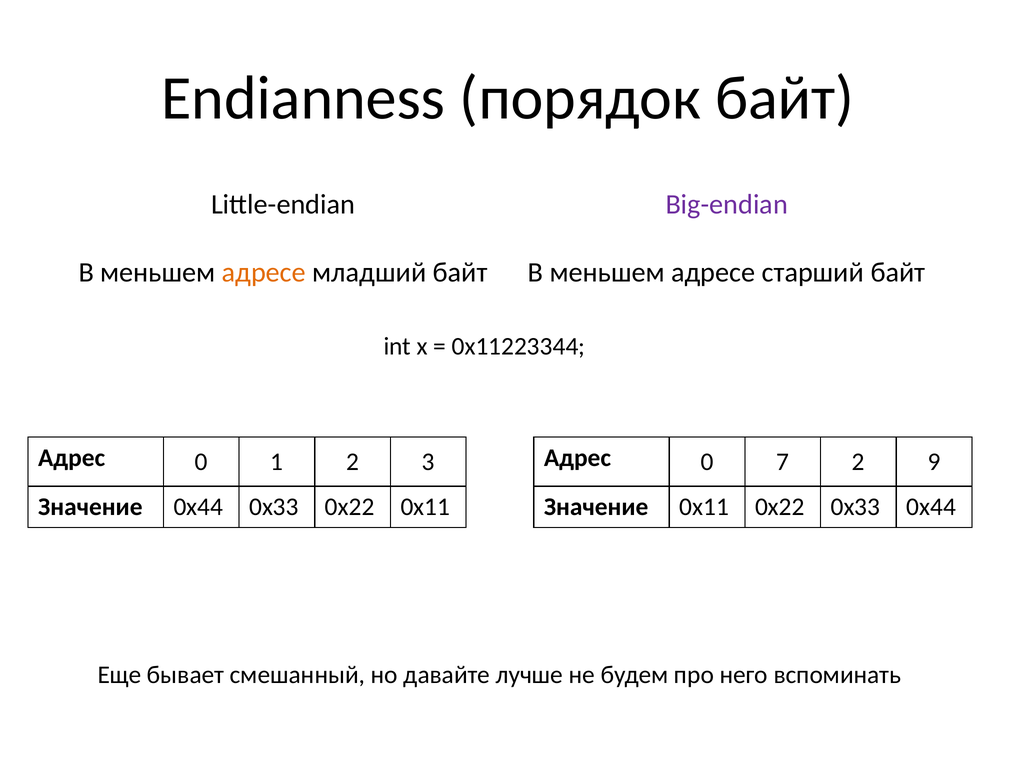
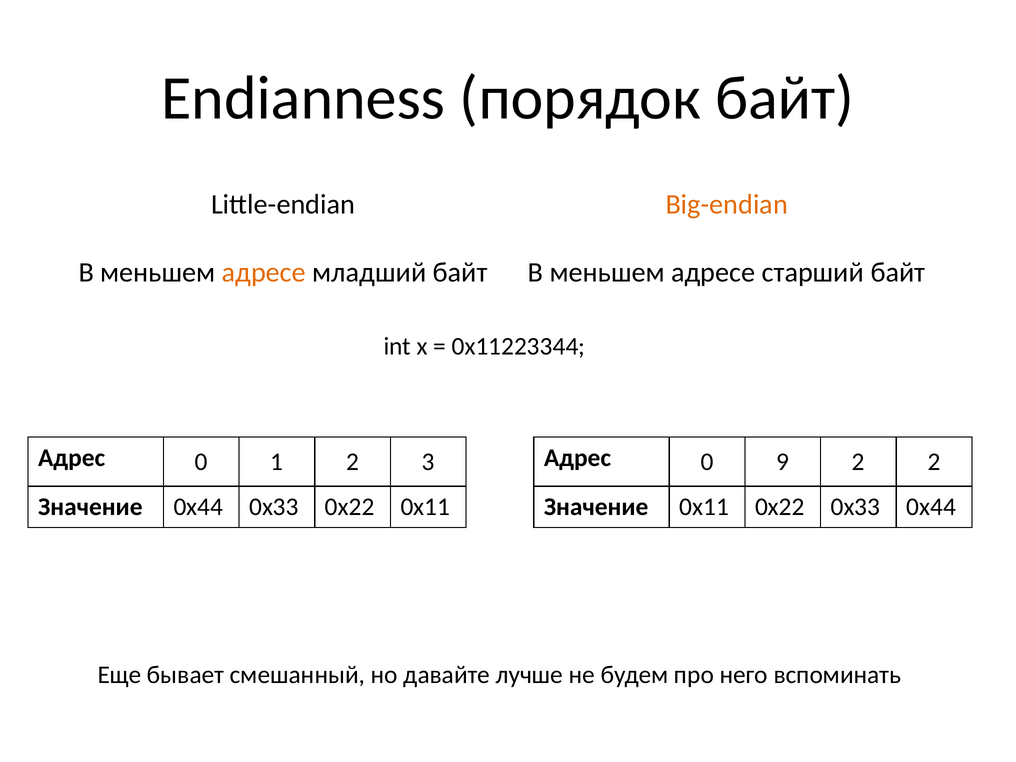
Big-endian colour: purple -> orange (727, 204)
7: 7 -> 9 (783, 462)
2 9: 9 -> 2 (934, 462)
